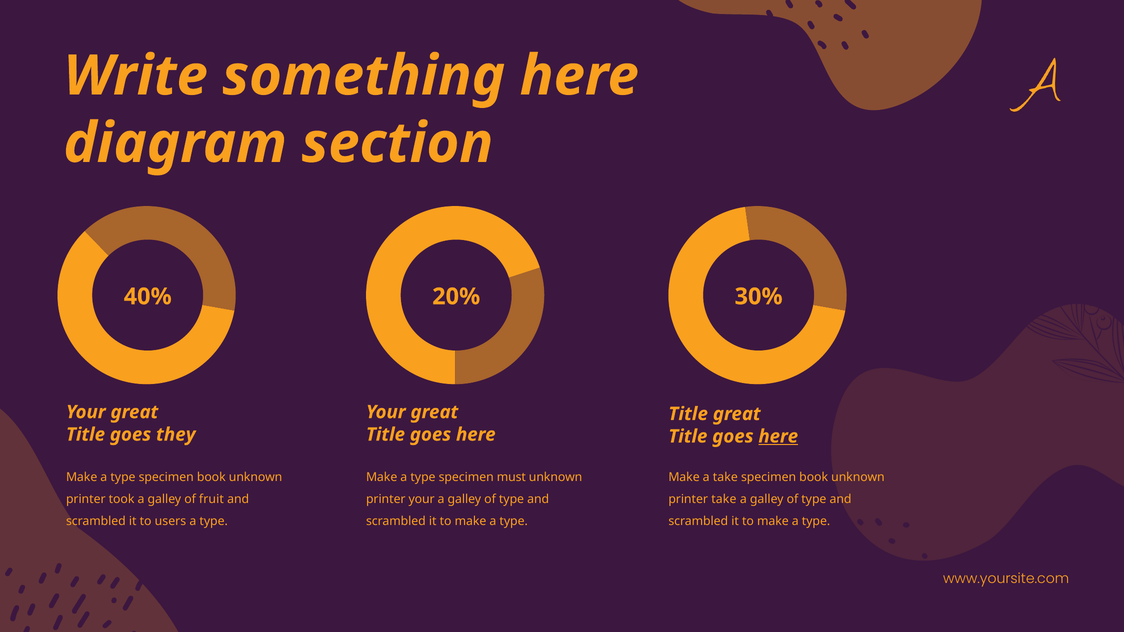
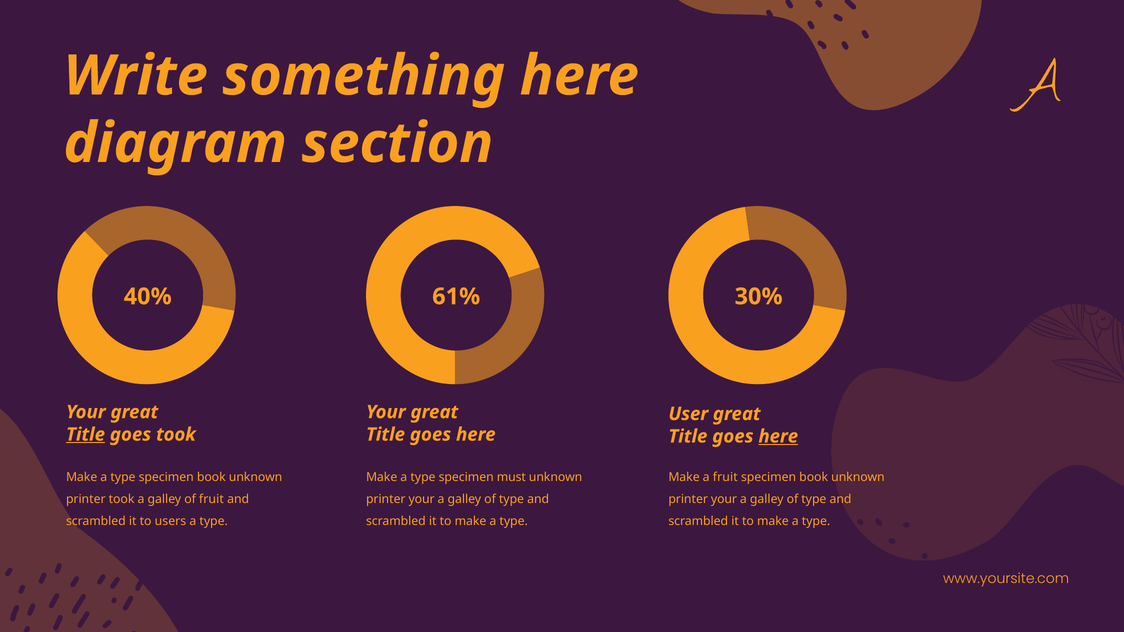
20%: 20% -> 61% (456, 297)
Title: Title -> User (688, 414)
Title underline: none -> present (86, 435)
goes they: they -> took (176, 435)
a take: take -> fruit (725, 477)
take: take -> your (724, 499)
